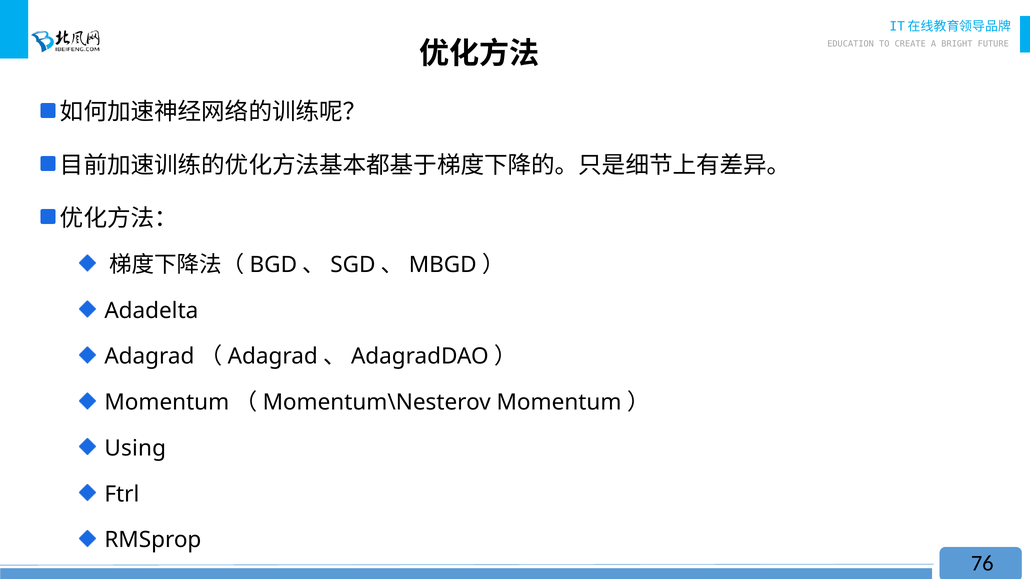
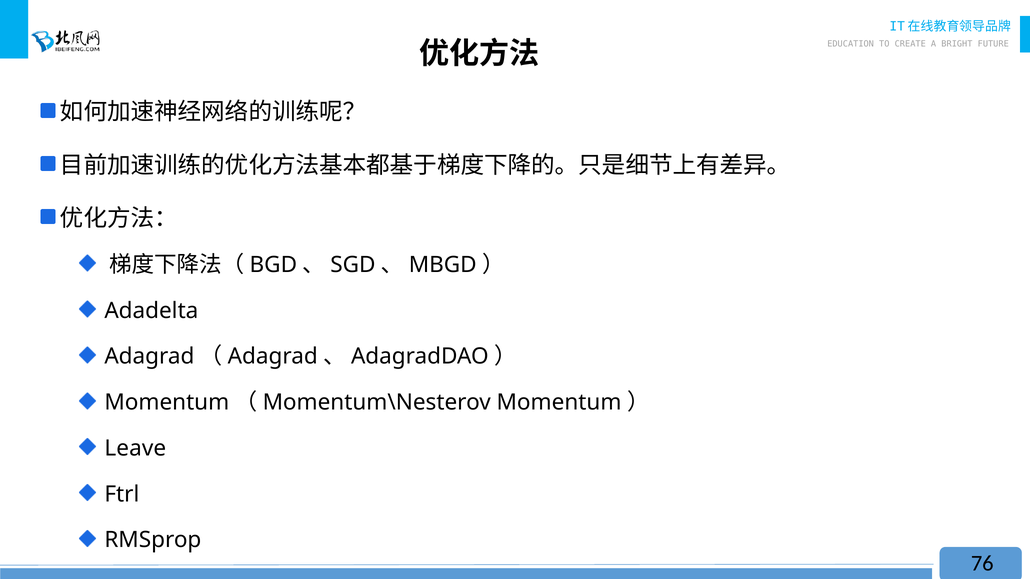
Using: Using -> Leave (135, 449)
